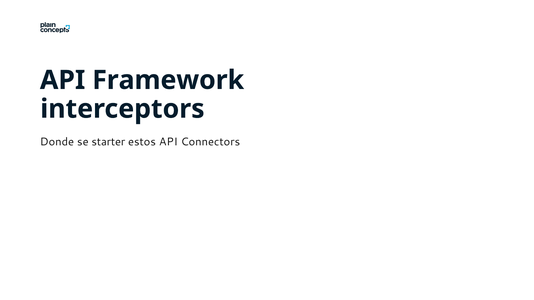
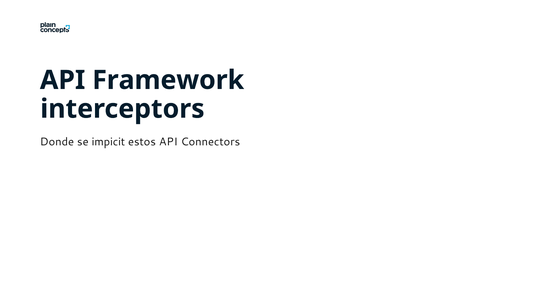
starter: starter -> impicit (108, 142)
